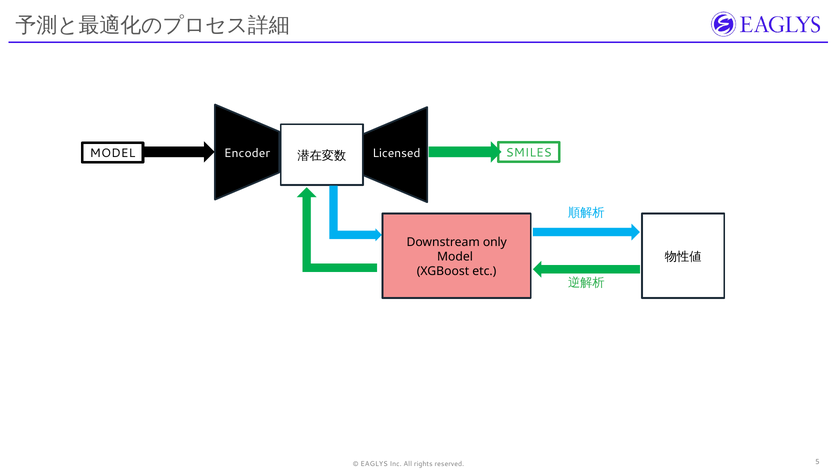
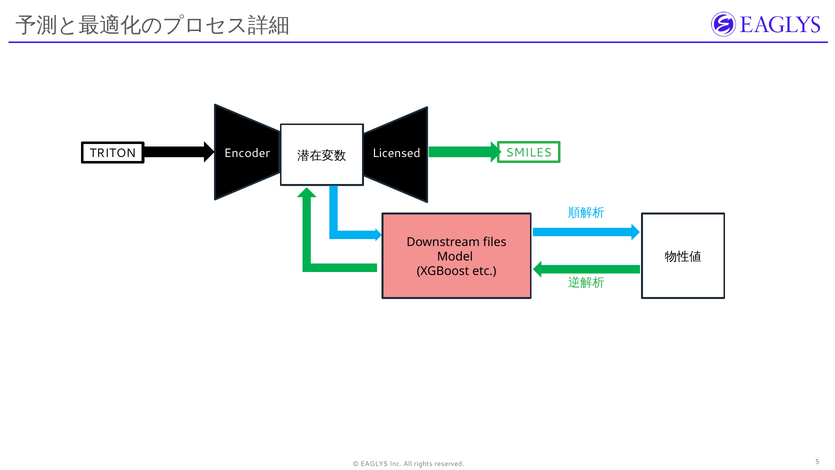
MODEL: MODEL -> TRITON (113, 153)
only: only -> files (495, 242)
